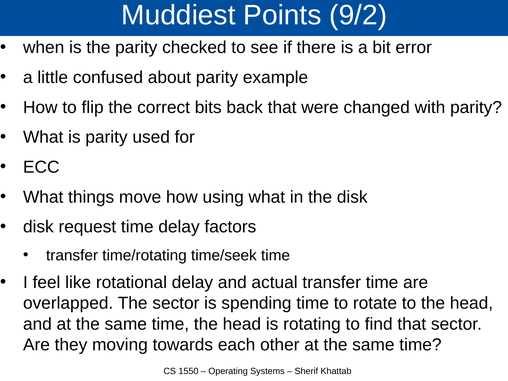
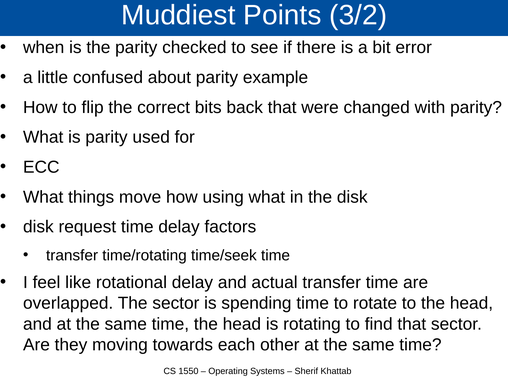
9/2: 9/2 -> 3/2 (358, 15)
